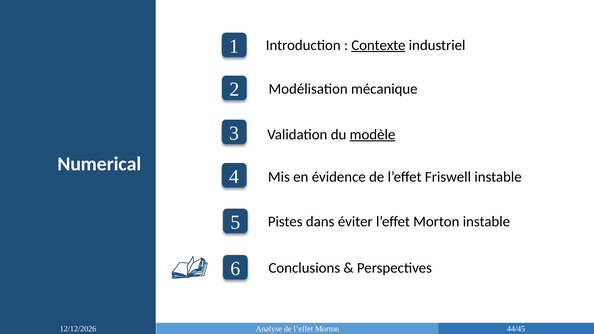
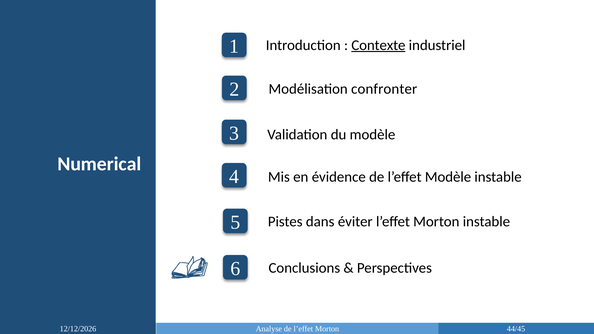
mécanique: mécanique -> confronter (384, 89)
modèle underline: present -> none (372, 134)
l’effet Friswell: Friswell -> Modèle (448, 177)
